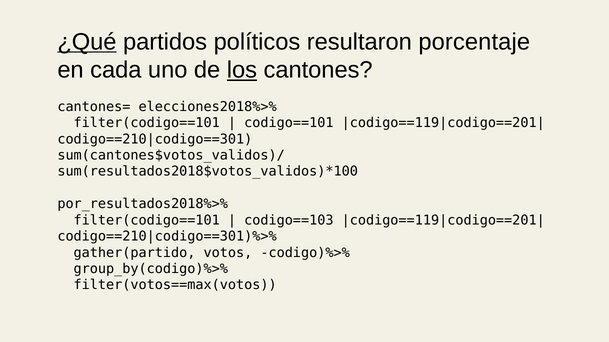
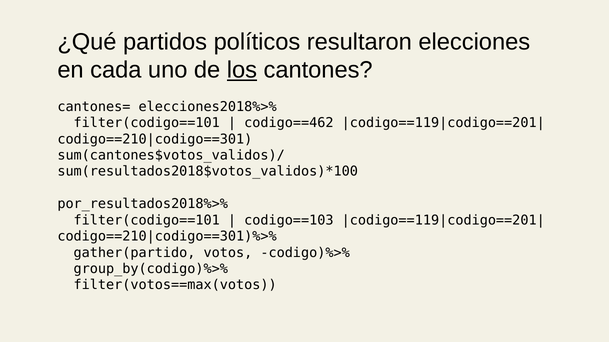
¿Qué underline: present -> none (87, 42)
porcentaje: porcentaje -> elecciones (474, 42)
codigo==101: codigo==101 -> codigo==462 (289, 123)
